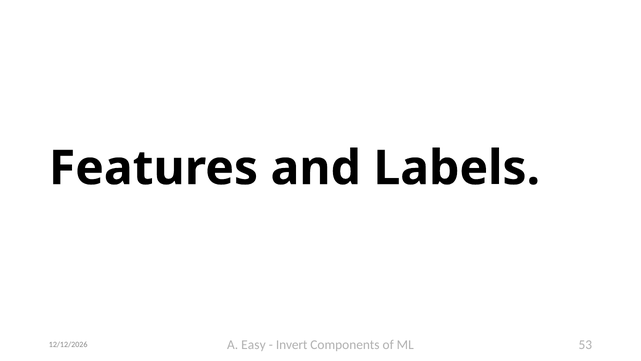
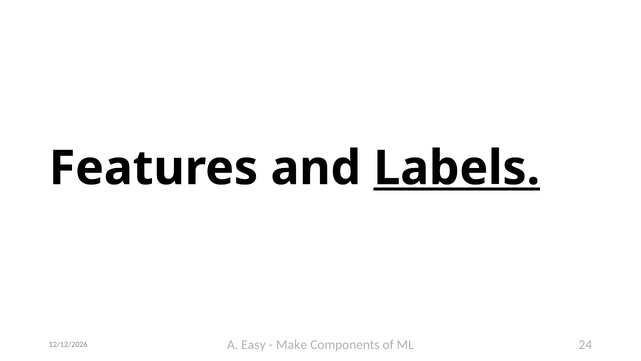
Labels underline: none -> present (457, 168)
Invert: Invert -> Make (292, 345)
53: 53 -> 24 (585, 345)
